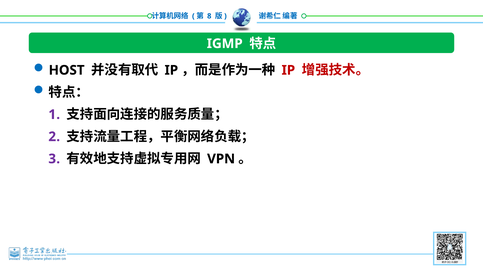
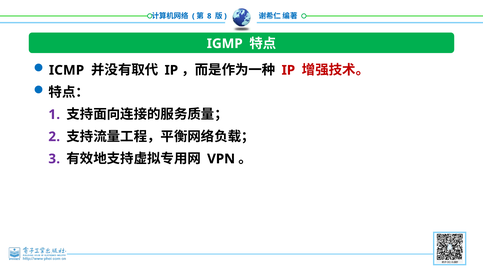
HOST: HOST -> ICMP (67, 70)
